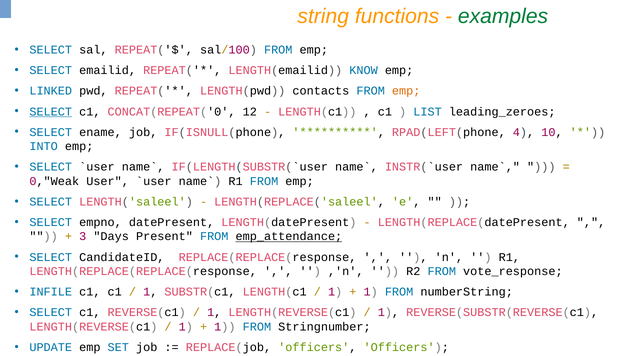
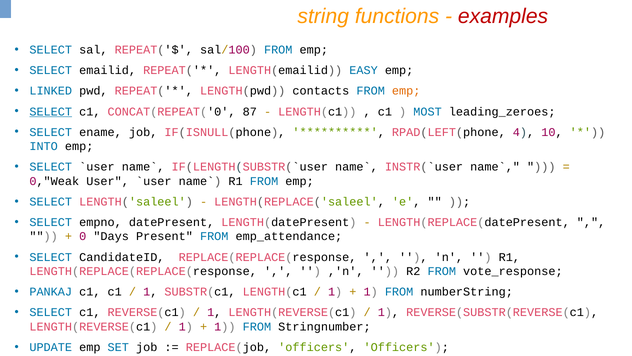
examples colour: green -> red (503, 16)
KNOW: KNOW -> EASY (364, 70)
12: 12 -> 87 (250, 111)
LIST: LIST -> MOST (428, 111)
3: 3 -> 0 (83, 236)
emp_attendance underline: present -> none (289, 236)
INFILE: INFILE -> PANKAJ (51, 292)
